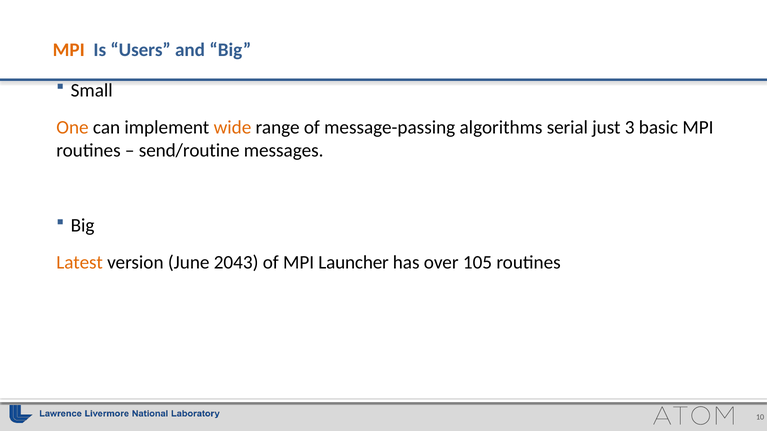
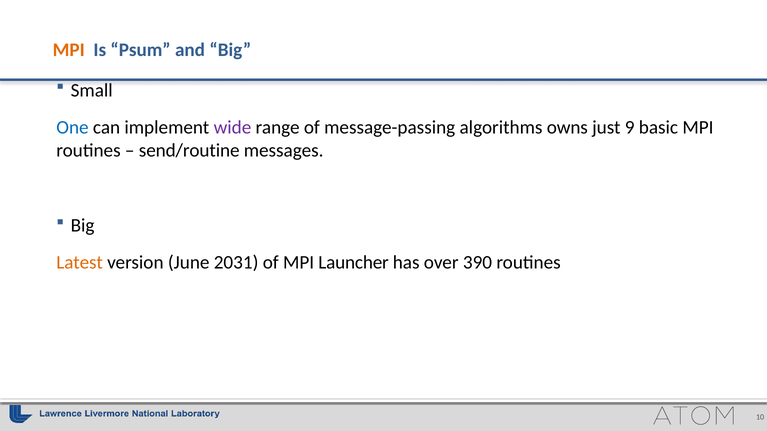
Users: Users -> Psum (141, 50)
One colour: orange -> blue (72, 128)
wide colour: orange -> purple (233, 128)
serial: serial -> owns (567, 128)
3: 3 -> 9 (630, 128)
2043: 2043 -> 2031 (236, 263)
105: 105 -> 390 (477, 263)
